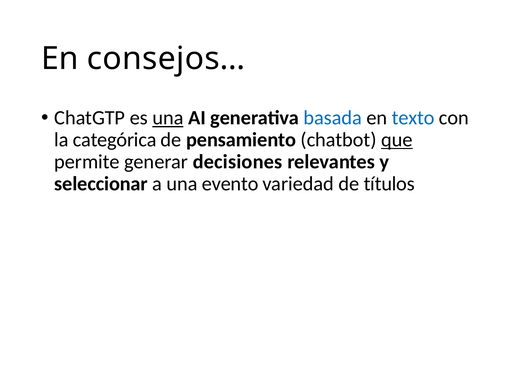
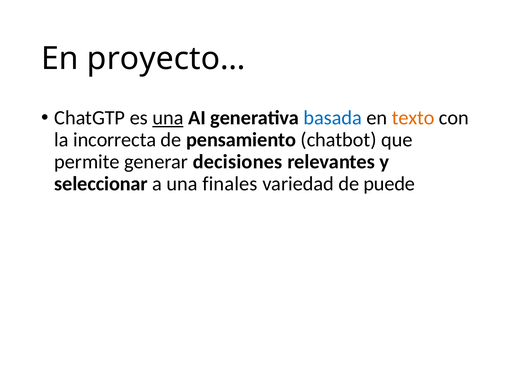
consejos…: consejos… -> proyecto… (166, 59)
texto colour: blue -> orange (413, 118)
categórica: categórica -> incorrecta (115, 140)
que underline: present -> none (397, 140)
evento: evento -> finales (230, 184)
títulos: títulos -> puede (389, 184)
